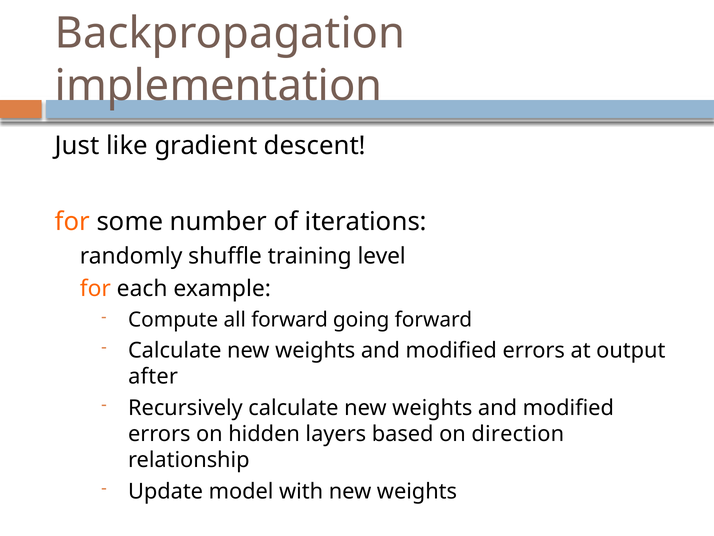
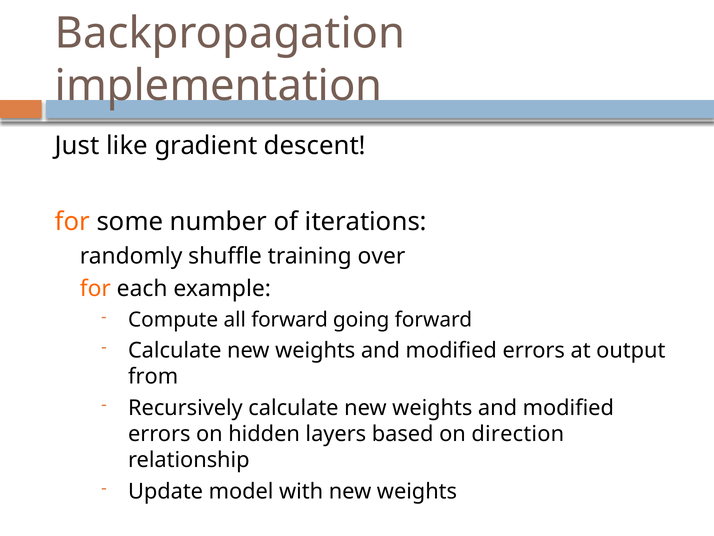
level: level -> over (381, 256)
after: after -> from (153, 376)
